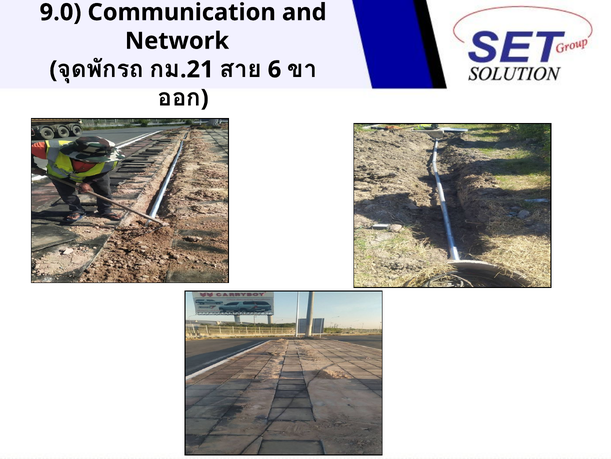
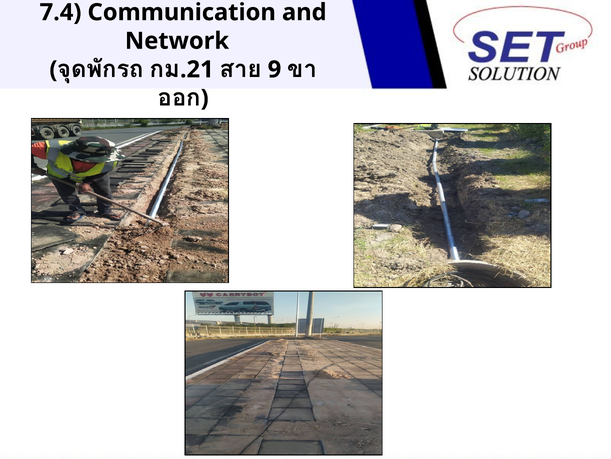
9.0: 9.0 -> 7.4 (60, 12)
6: 6 -> 9 (275, 69)
